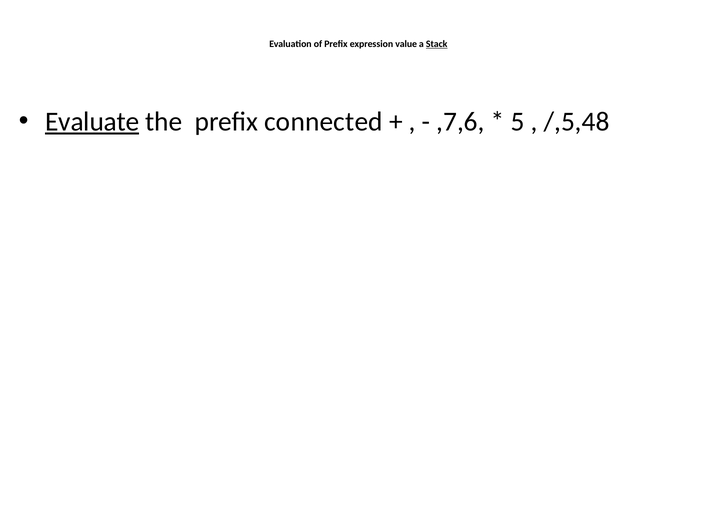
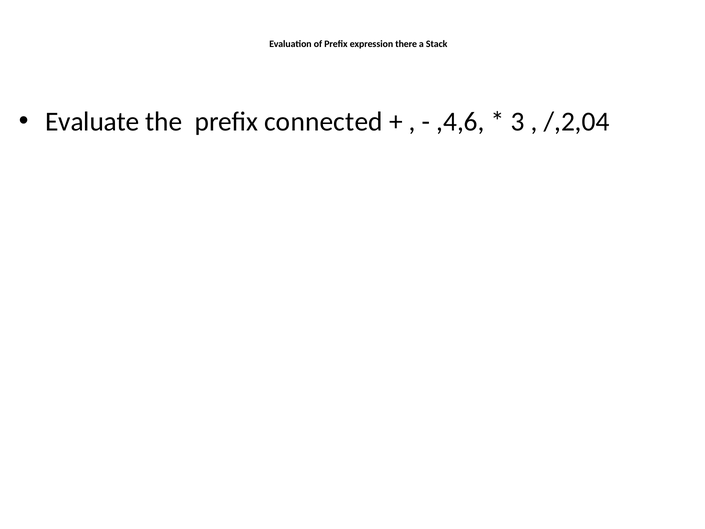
value: value -> there (406, 44)
Stack underline: present -> none (437, 44)
Evaluate underline: present -> none (92, 122)
,7,6: ,7,6 -> ,4,6 (461, 122)
5: 5 -> 3 (518, 122)
/,5,48: /,5,48 -> /,2,04 (577, 122)
